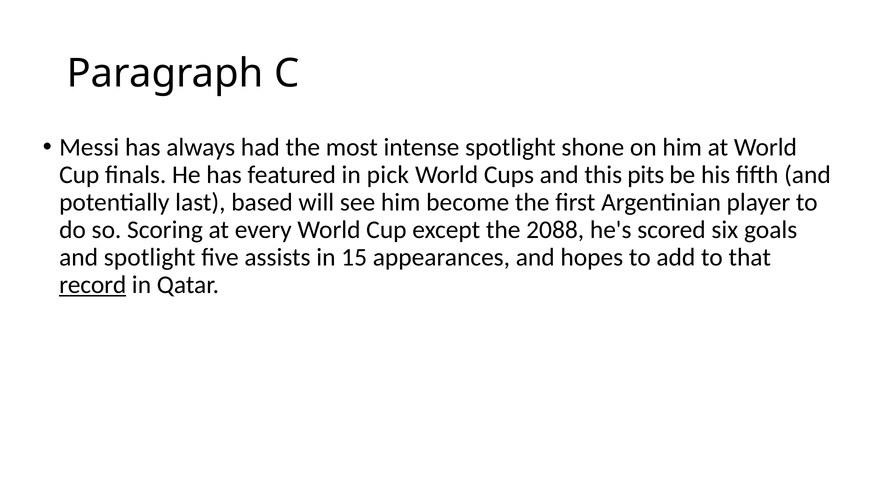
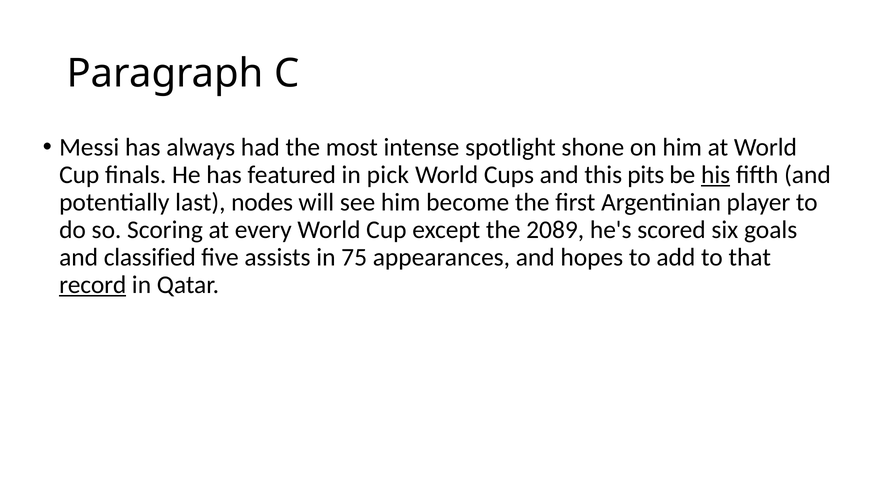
his underline: none -> present (716, 175)
based: based -> nodes (262, 203)
2088: 2088 -> 2089 (555, 230)
and spotlight: spotlight -> classified (150, 258)
15: 15 -> 75 (354, 258)
